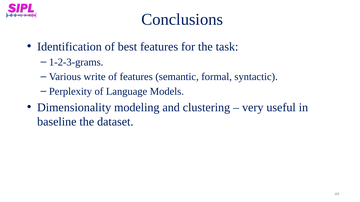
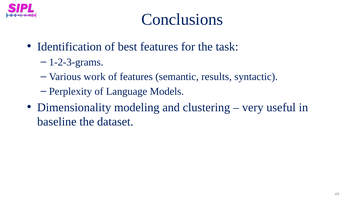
write: write -> work (95, 77)
formal: formal -> results (217, 77)
